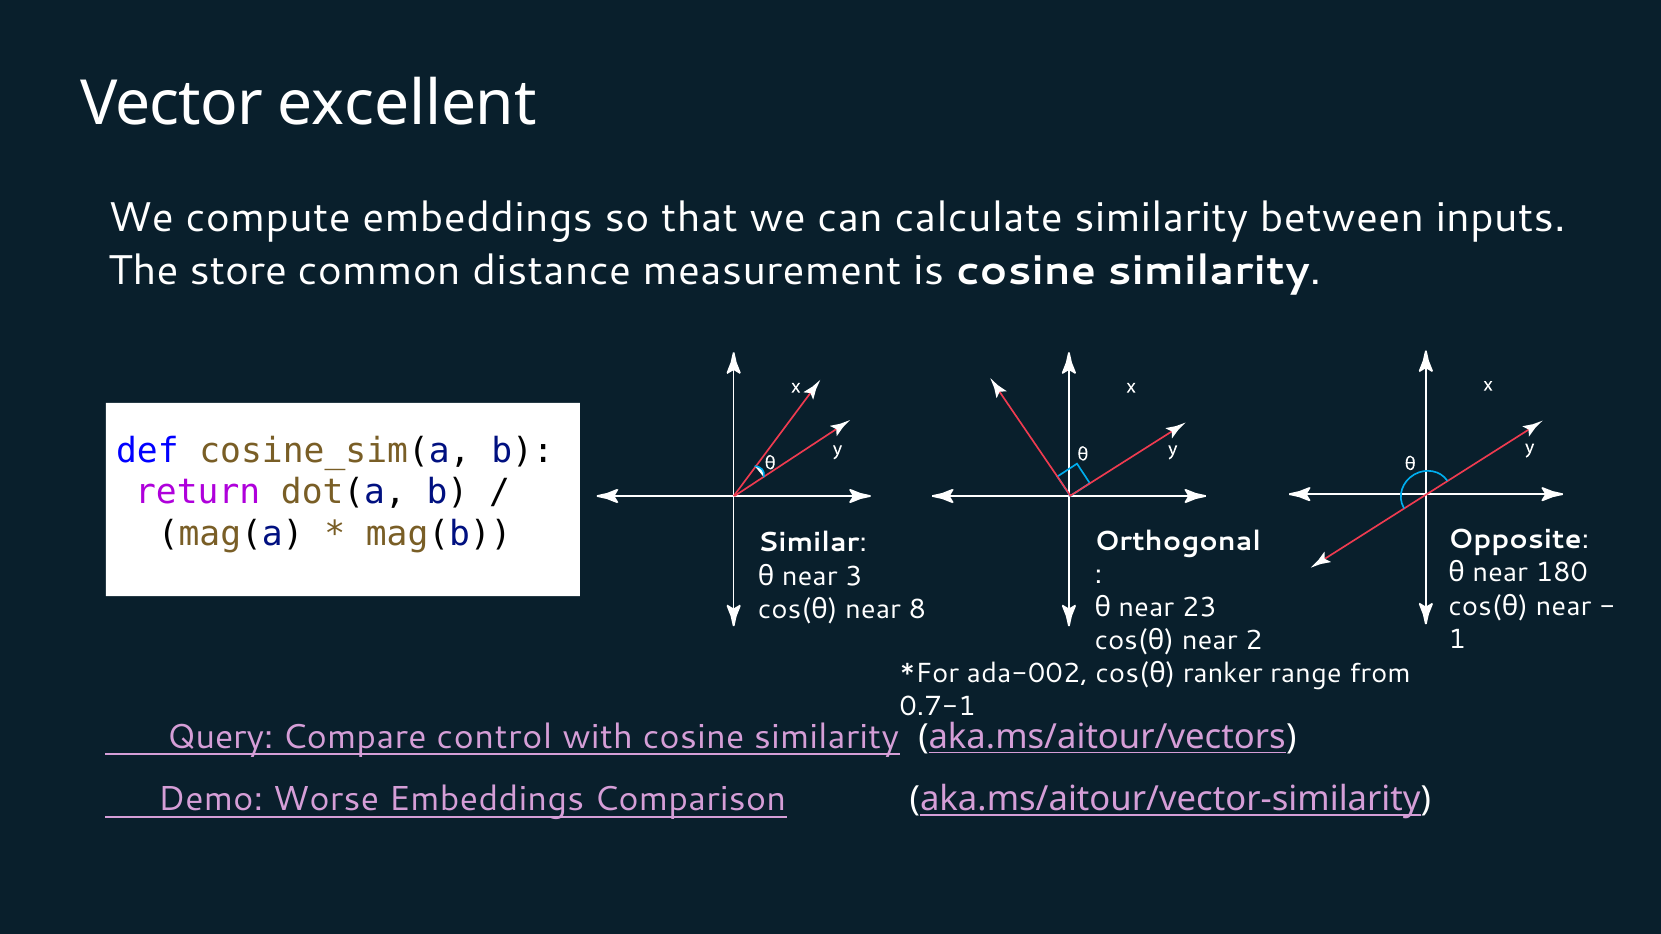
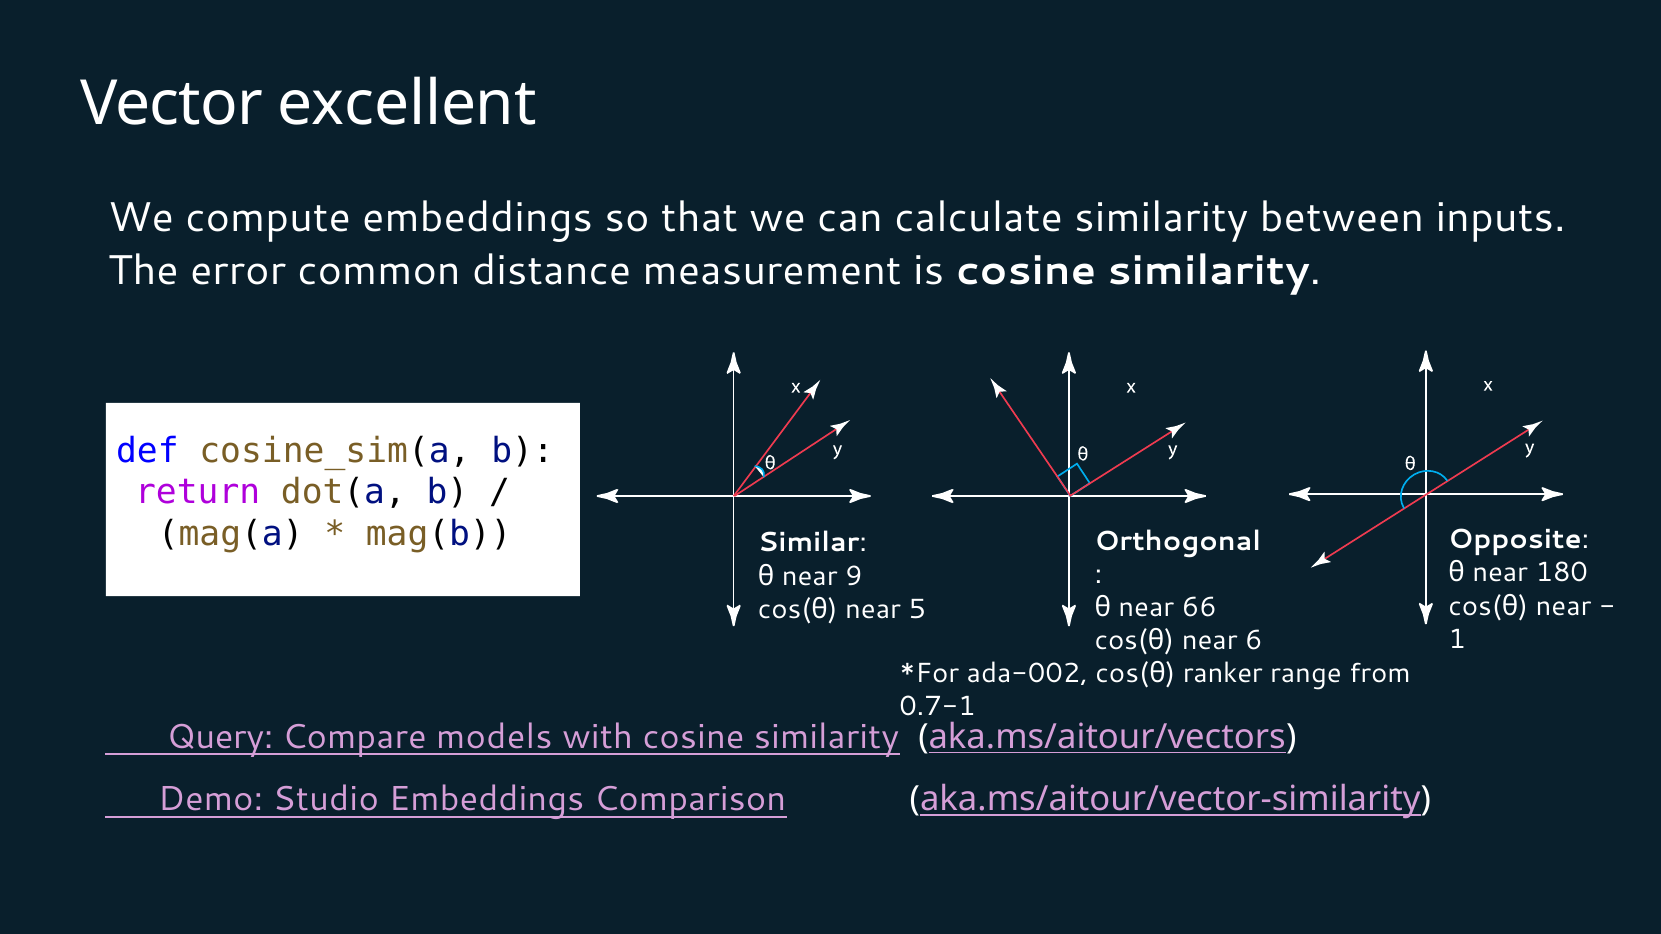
store: store -> error (238, 271)
3: 3 -> 9 (854, 576)
23: 23 -> 66 (1199, 607)
8: 8 -> 5 (917, 609)
2: 2 -> 6 (1254, 641)
control: control -> models (494, 737)
Worse: Worse -> Studio (326, 800)
